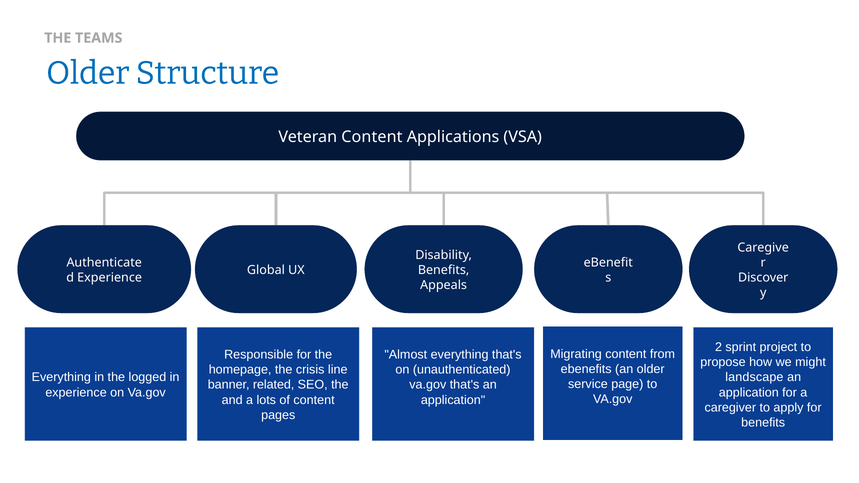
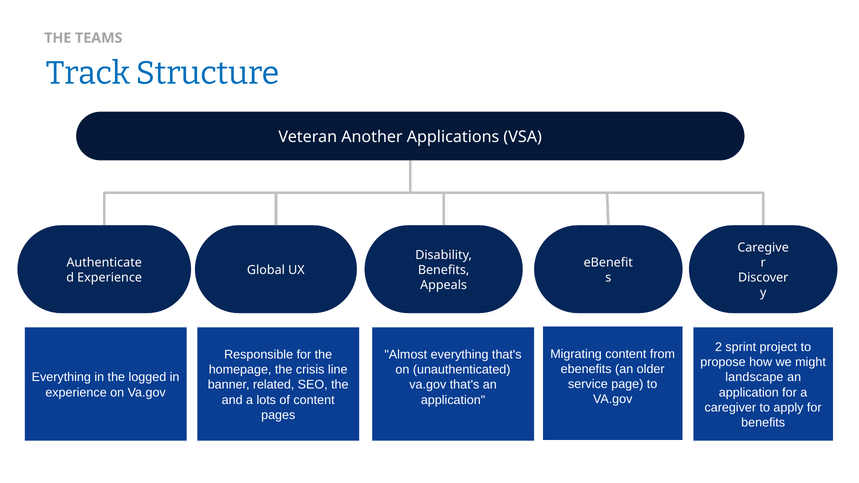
Older: Older -> Track (88, 73)
Veteran Content: Content -> Another (372, 137)
